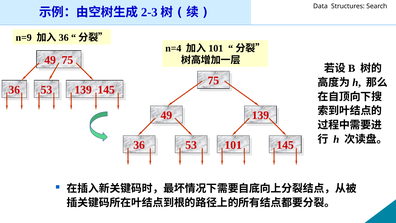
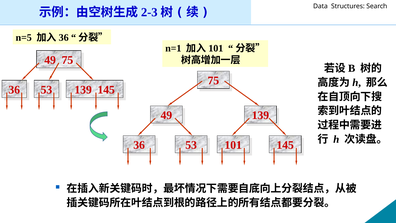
n=9: n=9 -> n=5 (24, 38)
n=4: n=4 -> n=1 (173, 48)
